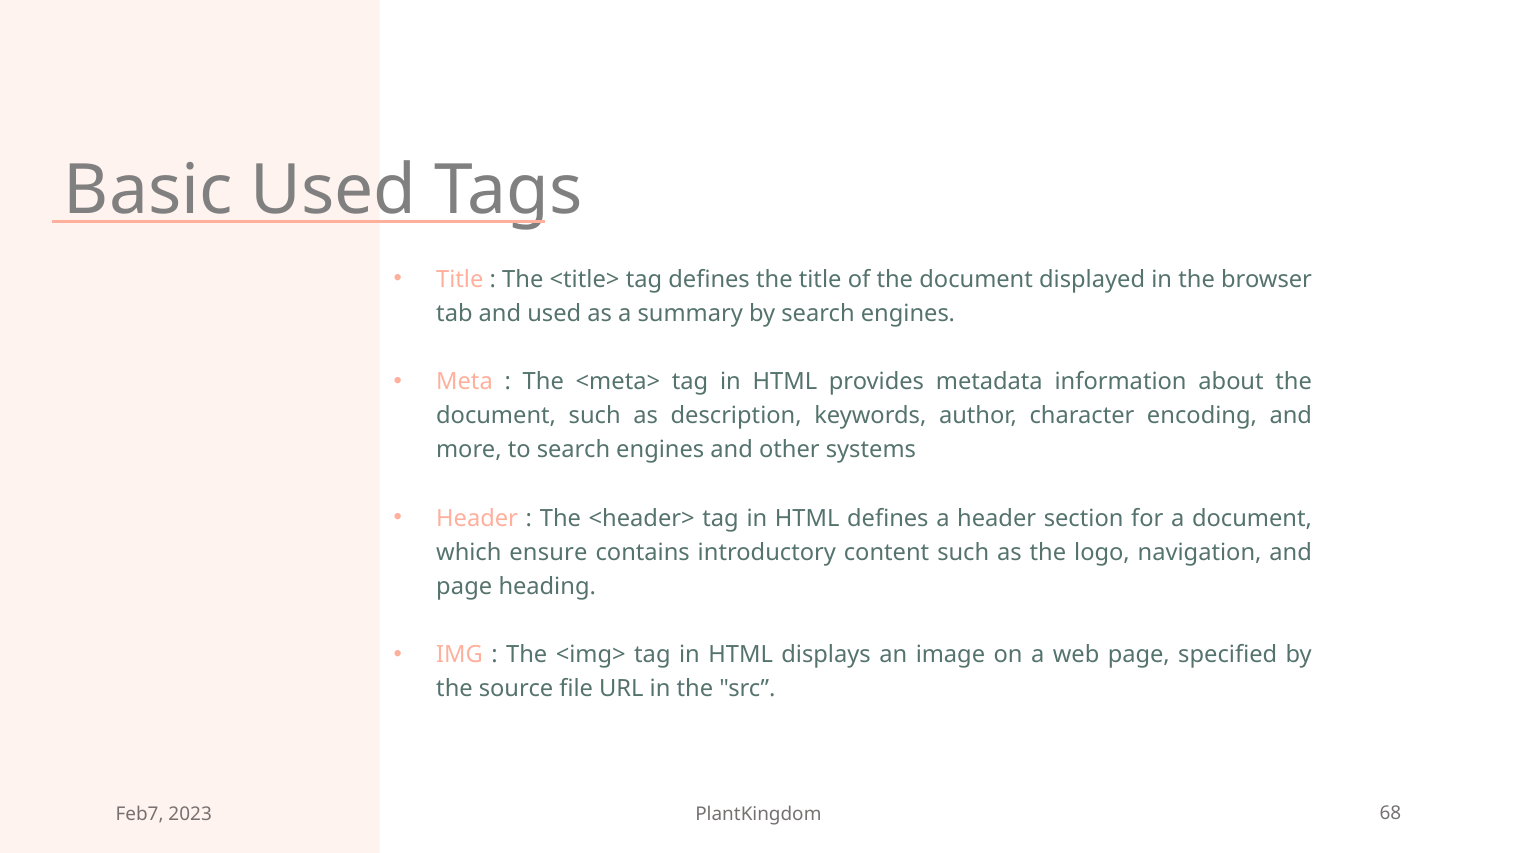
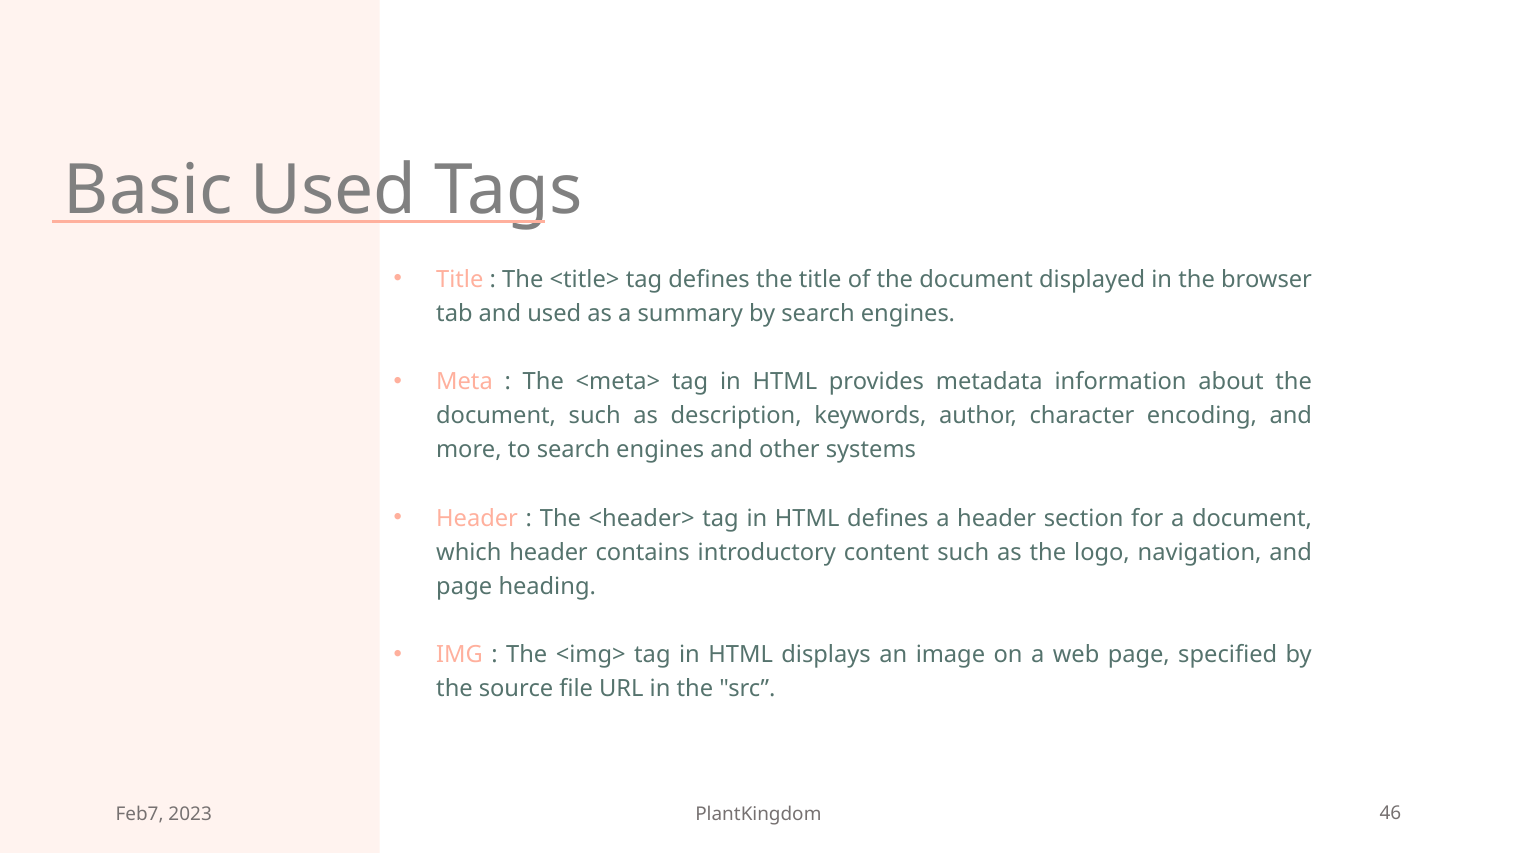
which ensure: ensure -> header (549, 553)
68: 68 -> 46 (1390, 813)
